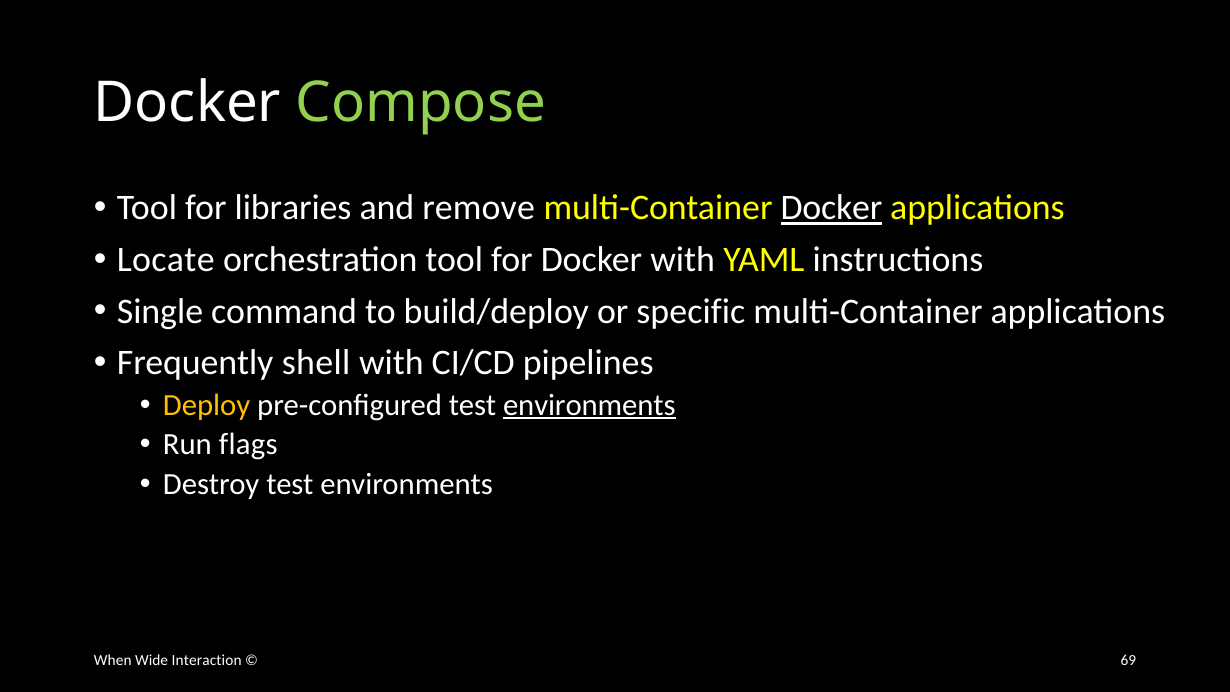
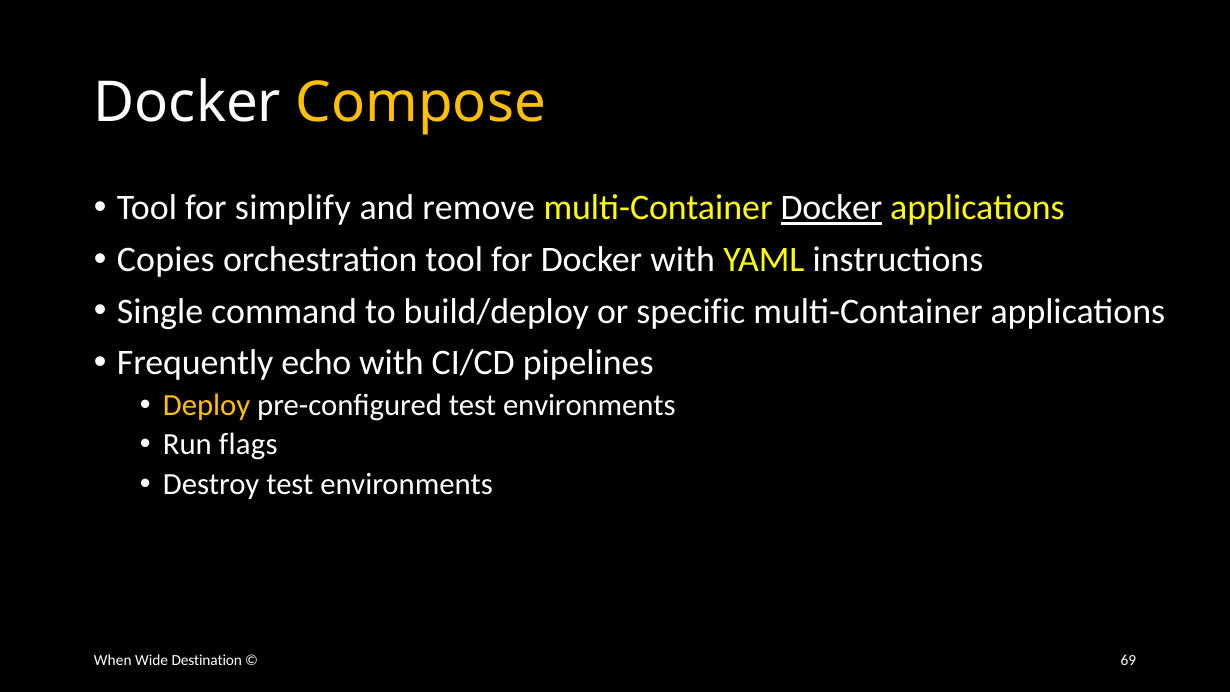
Compose colour: light green -> yellow (421, 103)
libraries: libraries -> simplify (293, 208)
Locate: Locate -> Copies (166, 260)
shell: shell -> echo (316, 363)
environments underline: present -> none (589, 405)
Interaction: Interaction -> Destination (207, 661)
